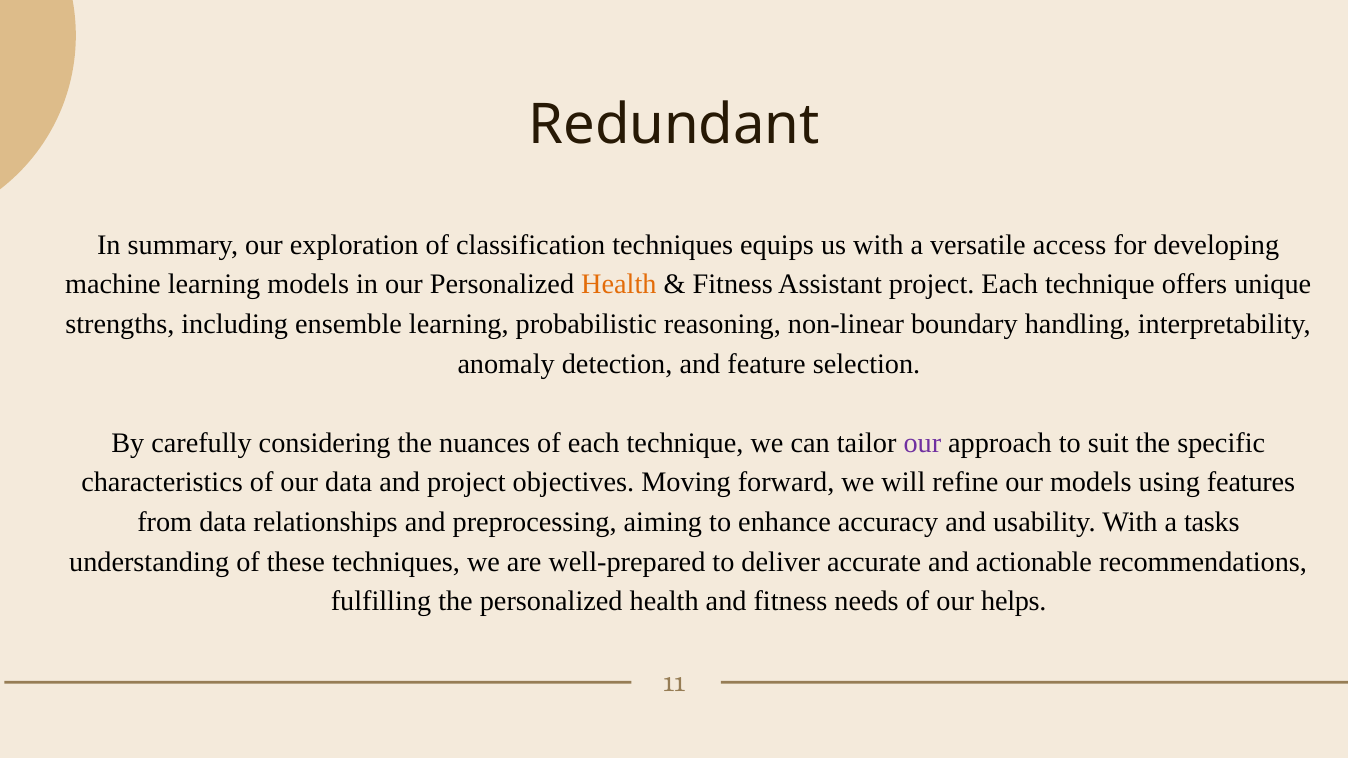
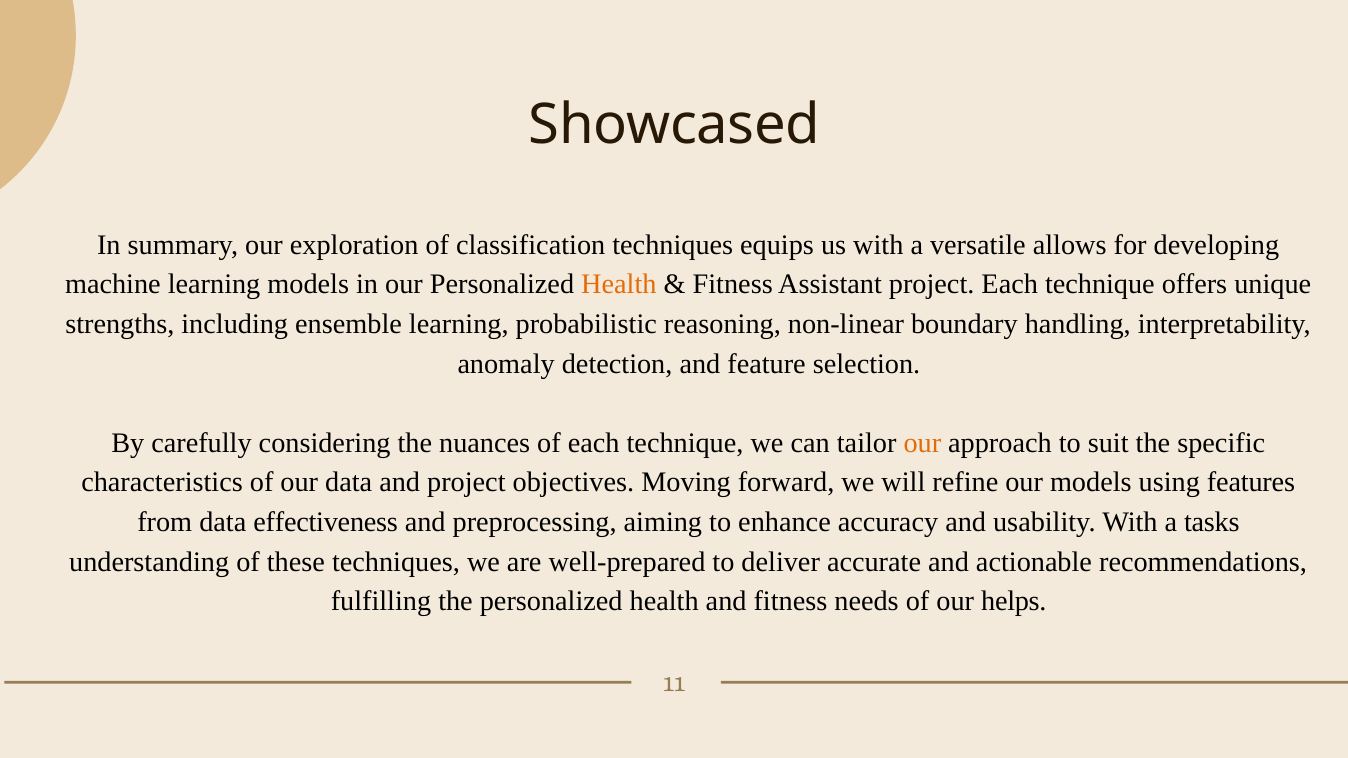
Redundant: Redundant -> Showcased (674, 125)
access: access -> allows (1070, 245)
our colour: purple -> orange (922, 443)
relationships: relationships -> effectiveness (326, 522)
